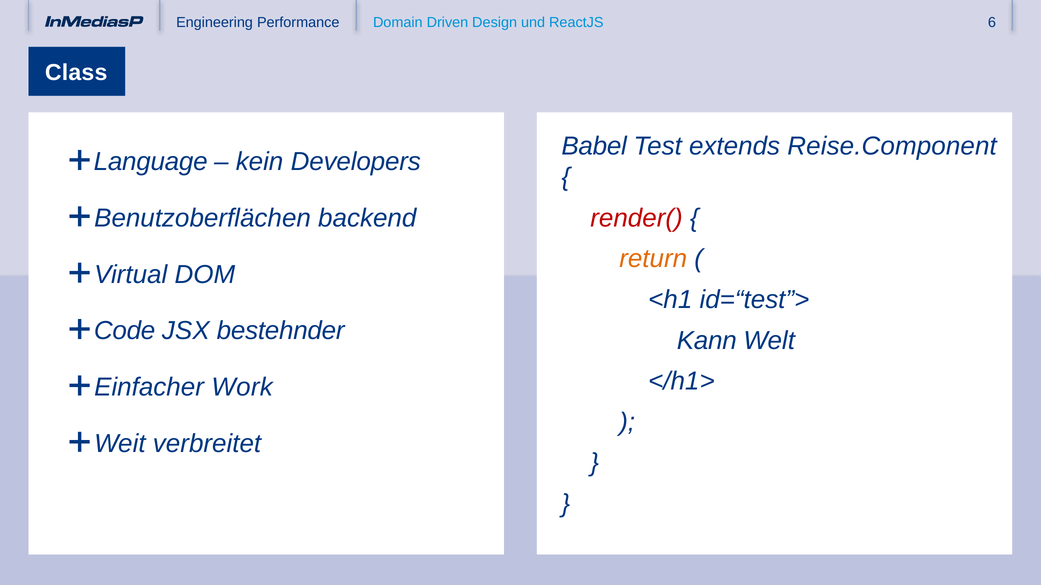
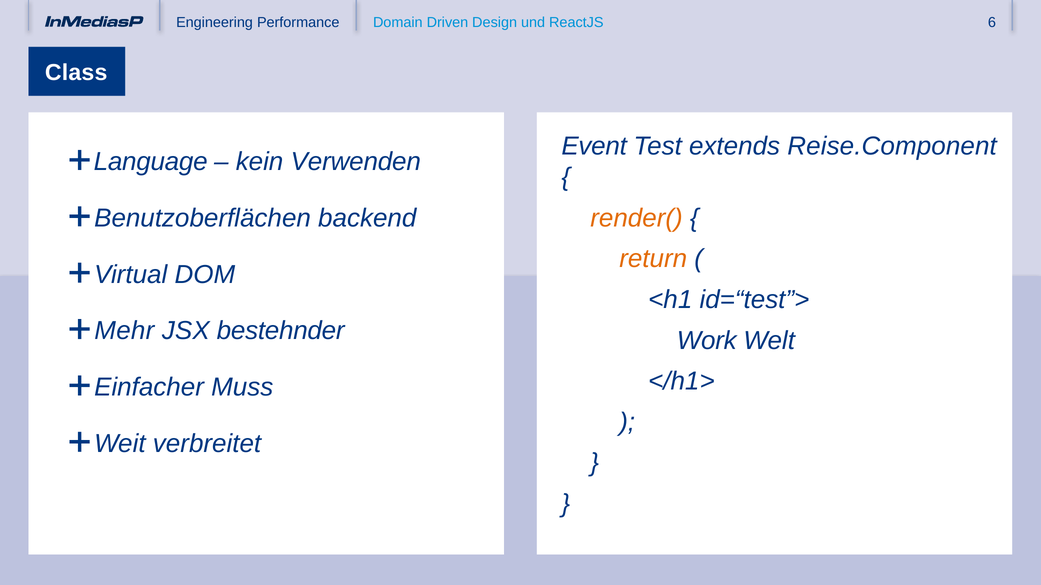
Babel: Babel -> Event (594, 146)
Developers: Developers -> Verwenden (356, 162)
render( colour: red -> orange (637, 218)
Code: Code -> Mehr (124, 331)
Kann: Kann -> Work (707, 341)
Work: Work -> Muss (242, 388)
